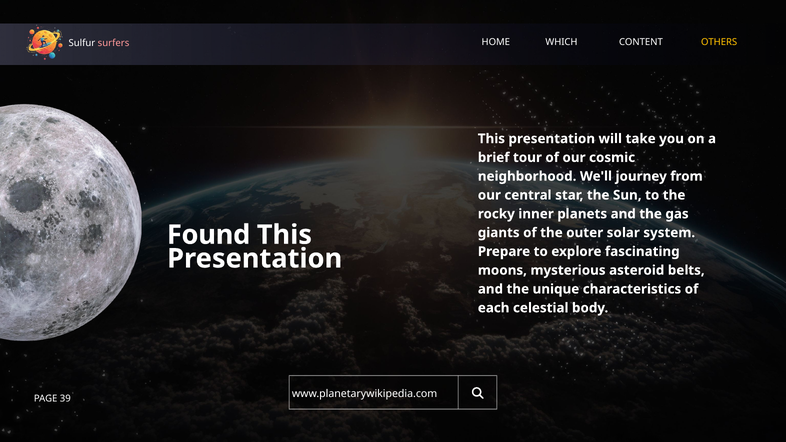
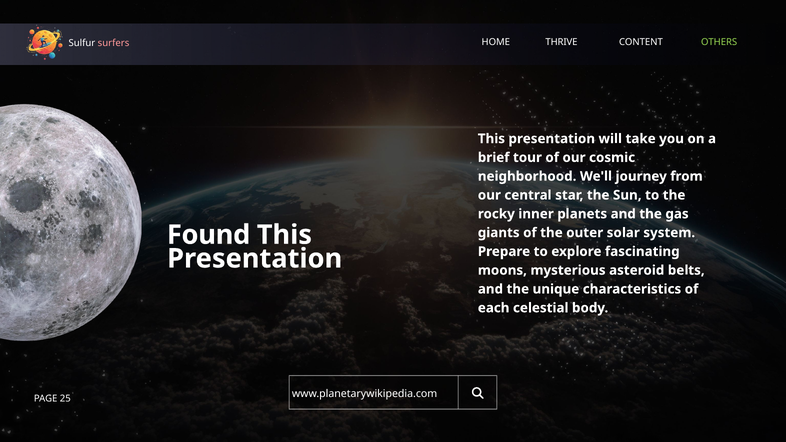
OTHERS colour: yellow -> light green (719, 42)
WHICH: WHICH -> THRIVE (561, 42)
39: 39 -> 25 (65, 399)
